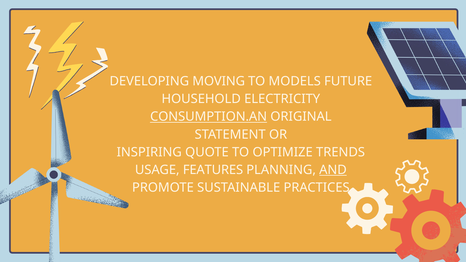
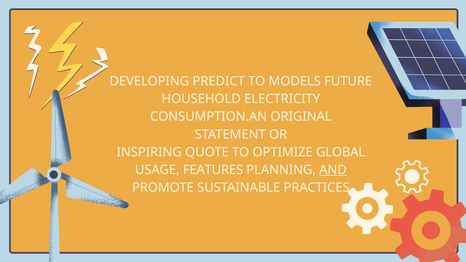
MOVING: MOVING -> PREDICT (219, 81)
CONSUMPTION.AN underline: present -> none (209, 117)
TRENDS: TRENDS -> GLOBAL (341, 152)
